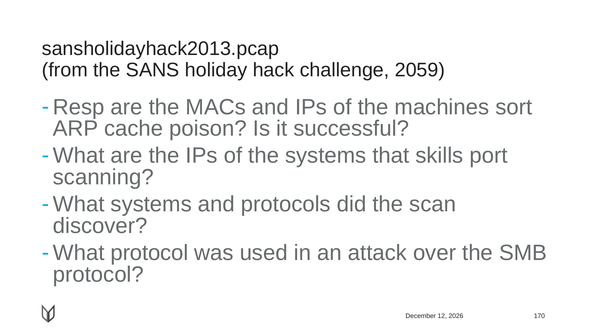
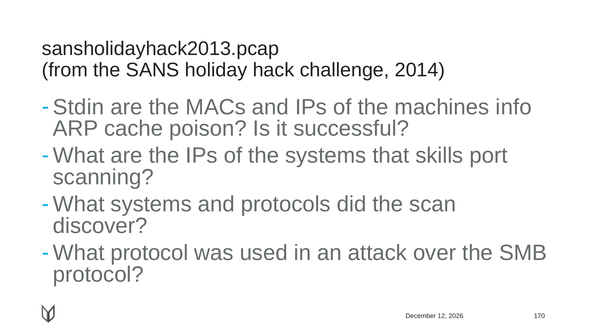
2059: 2059 -> 2014 (420, 70)
Resp: Resp -> Stdin (79, 107)
sort: sort -> info (514, 107)
